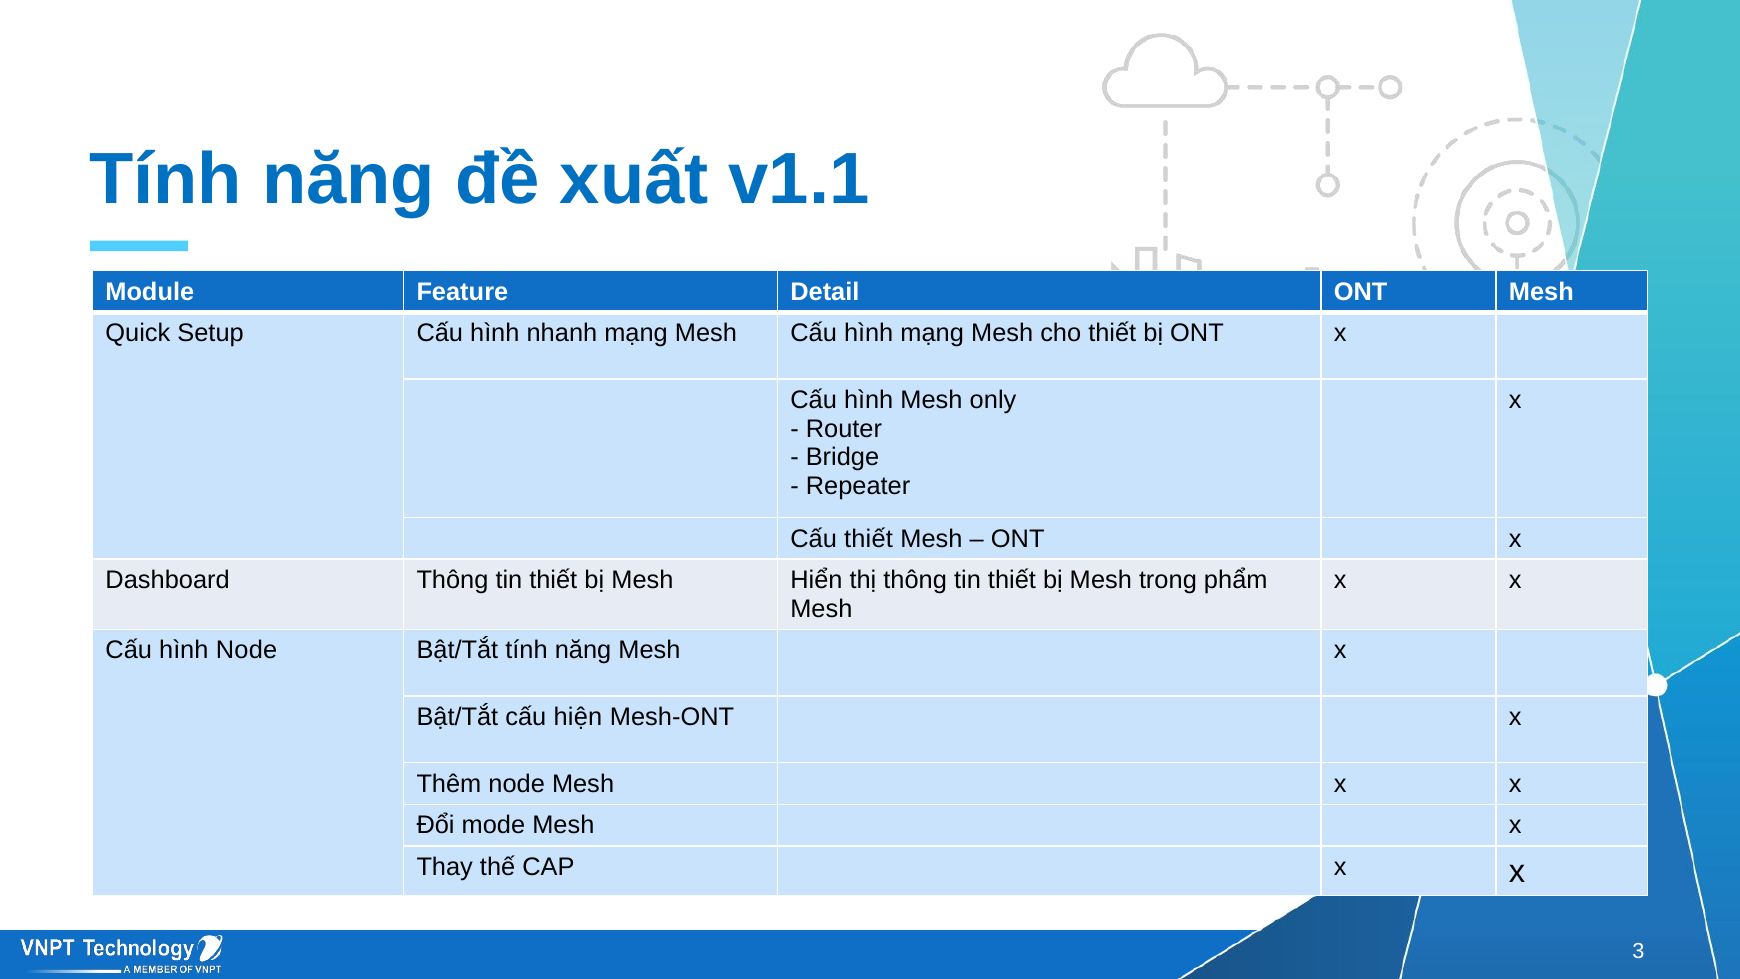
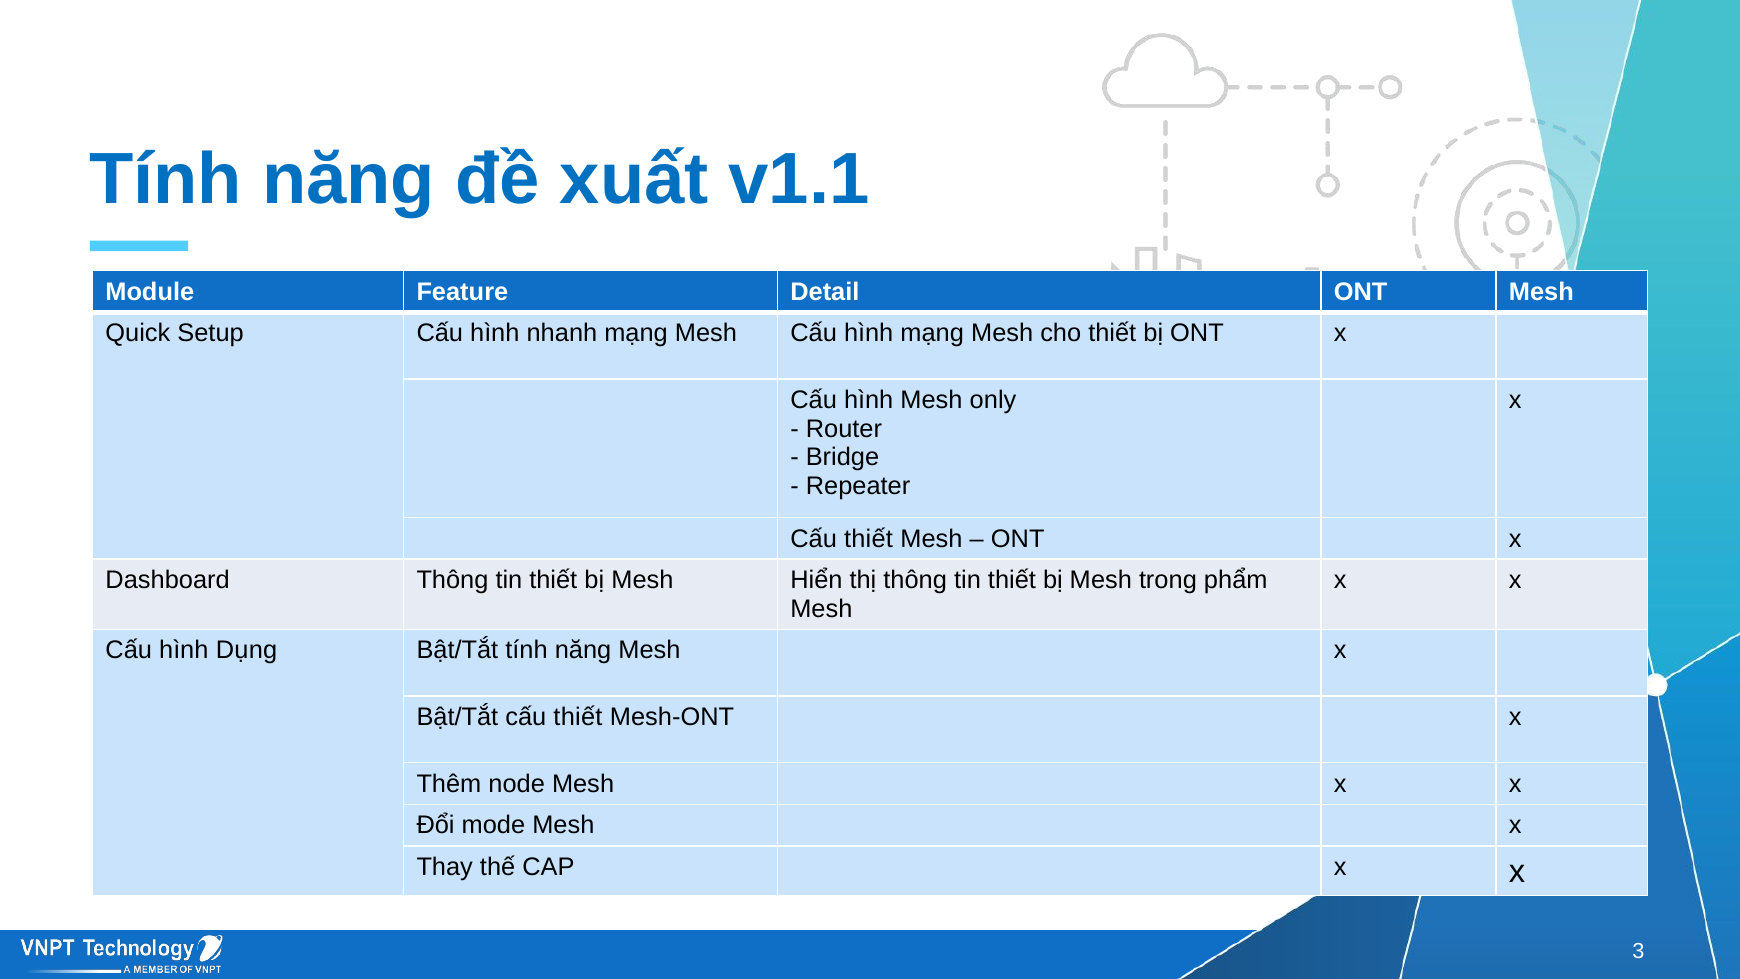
hình Node: Node -> Dụng (247, 650)
Bật/Tắt cấu hiện: hiện -> thiết (578, 717)
